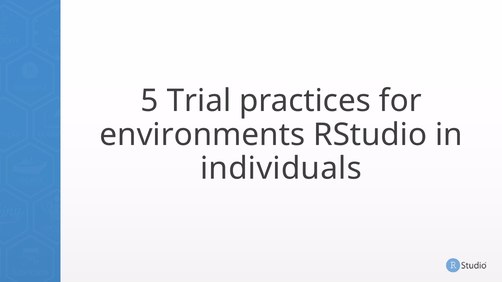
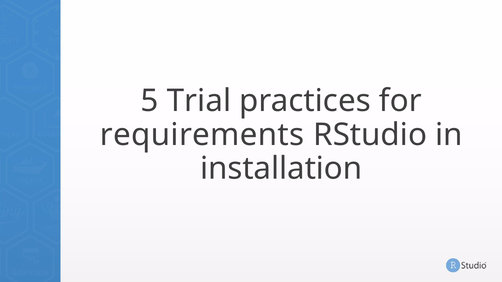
environments: environments -> requirements (202, 135)
individuals: individuals -> installation (281, 169)
